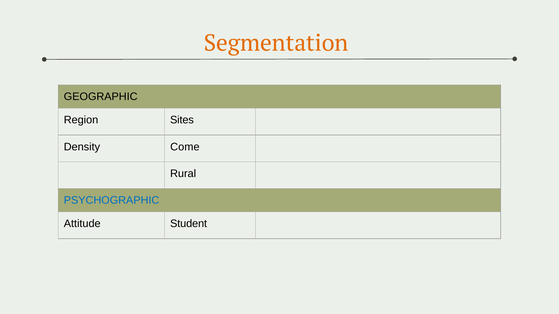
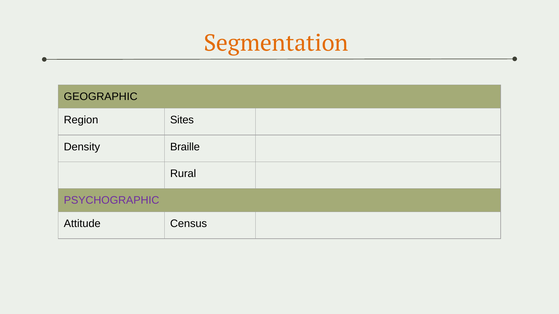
Come: Come -> Braille (185, 147)
PSYCHOGRAPHIC colour: blue -> purple (112, 201)
Student: Student -> Census (189, 224)
